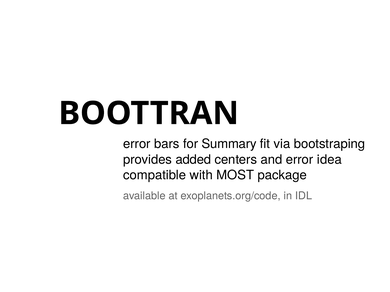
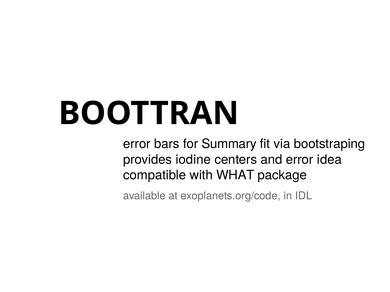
added: added -> iodine (193, 160)
MOST: MOST -> WHAT (235, 175)
